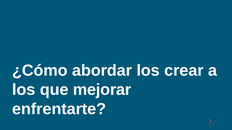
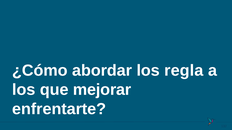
crear: crear -> regla (184, 71)
